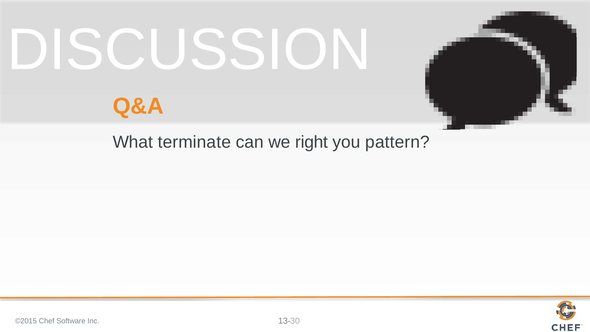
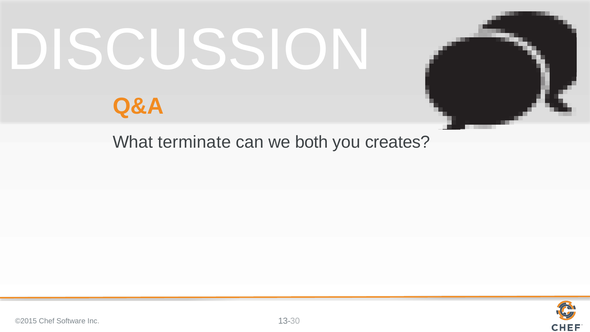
right: right -> both (312, 142)
pattern: pattern -> creates (398, 142)
